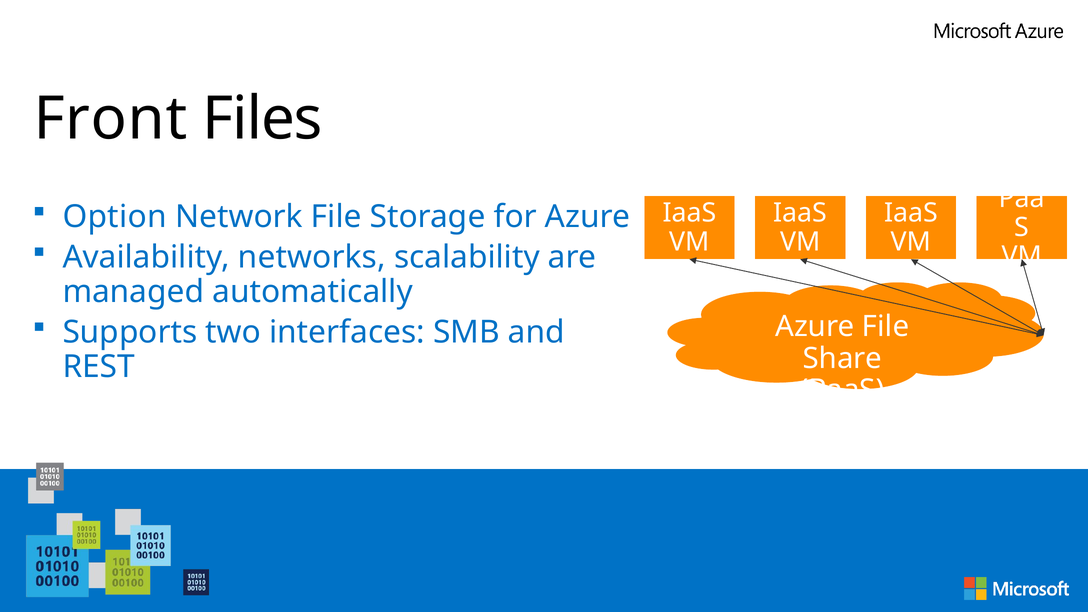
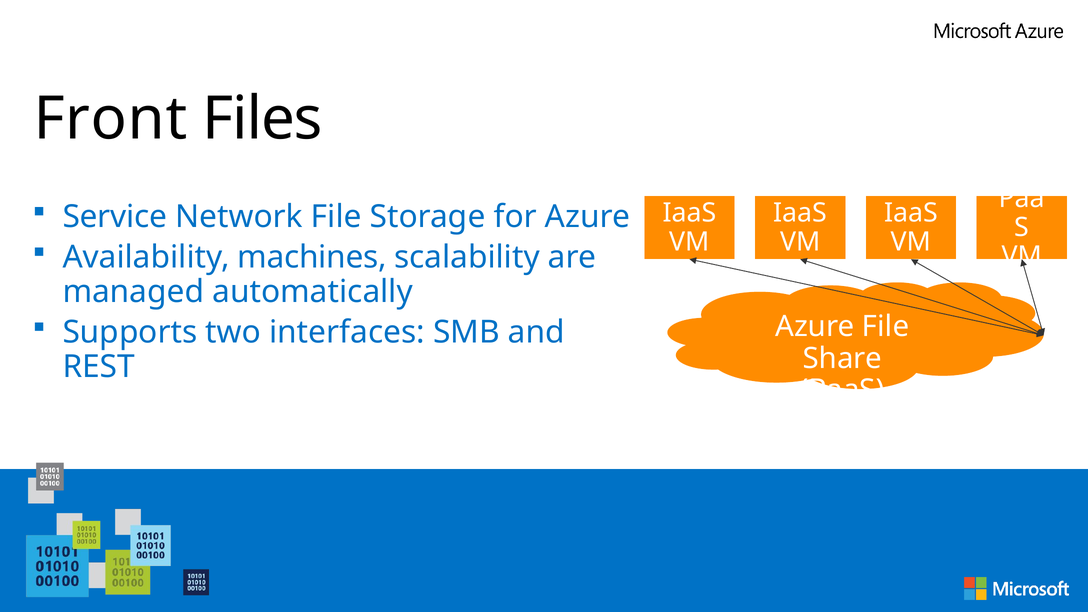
Option: Option -> Service (115, 217)
networks: networks -> machines (312, 257)
